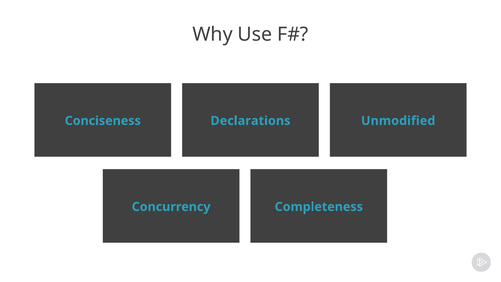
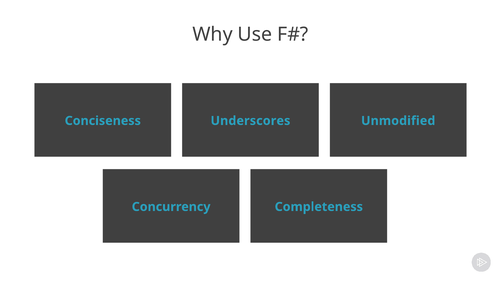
Declarations: Declarations -> Underscores (250, 121)
